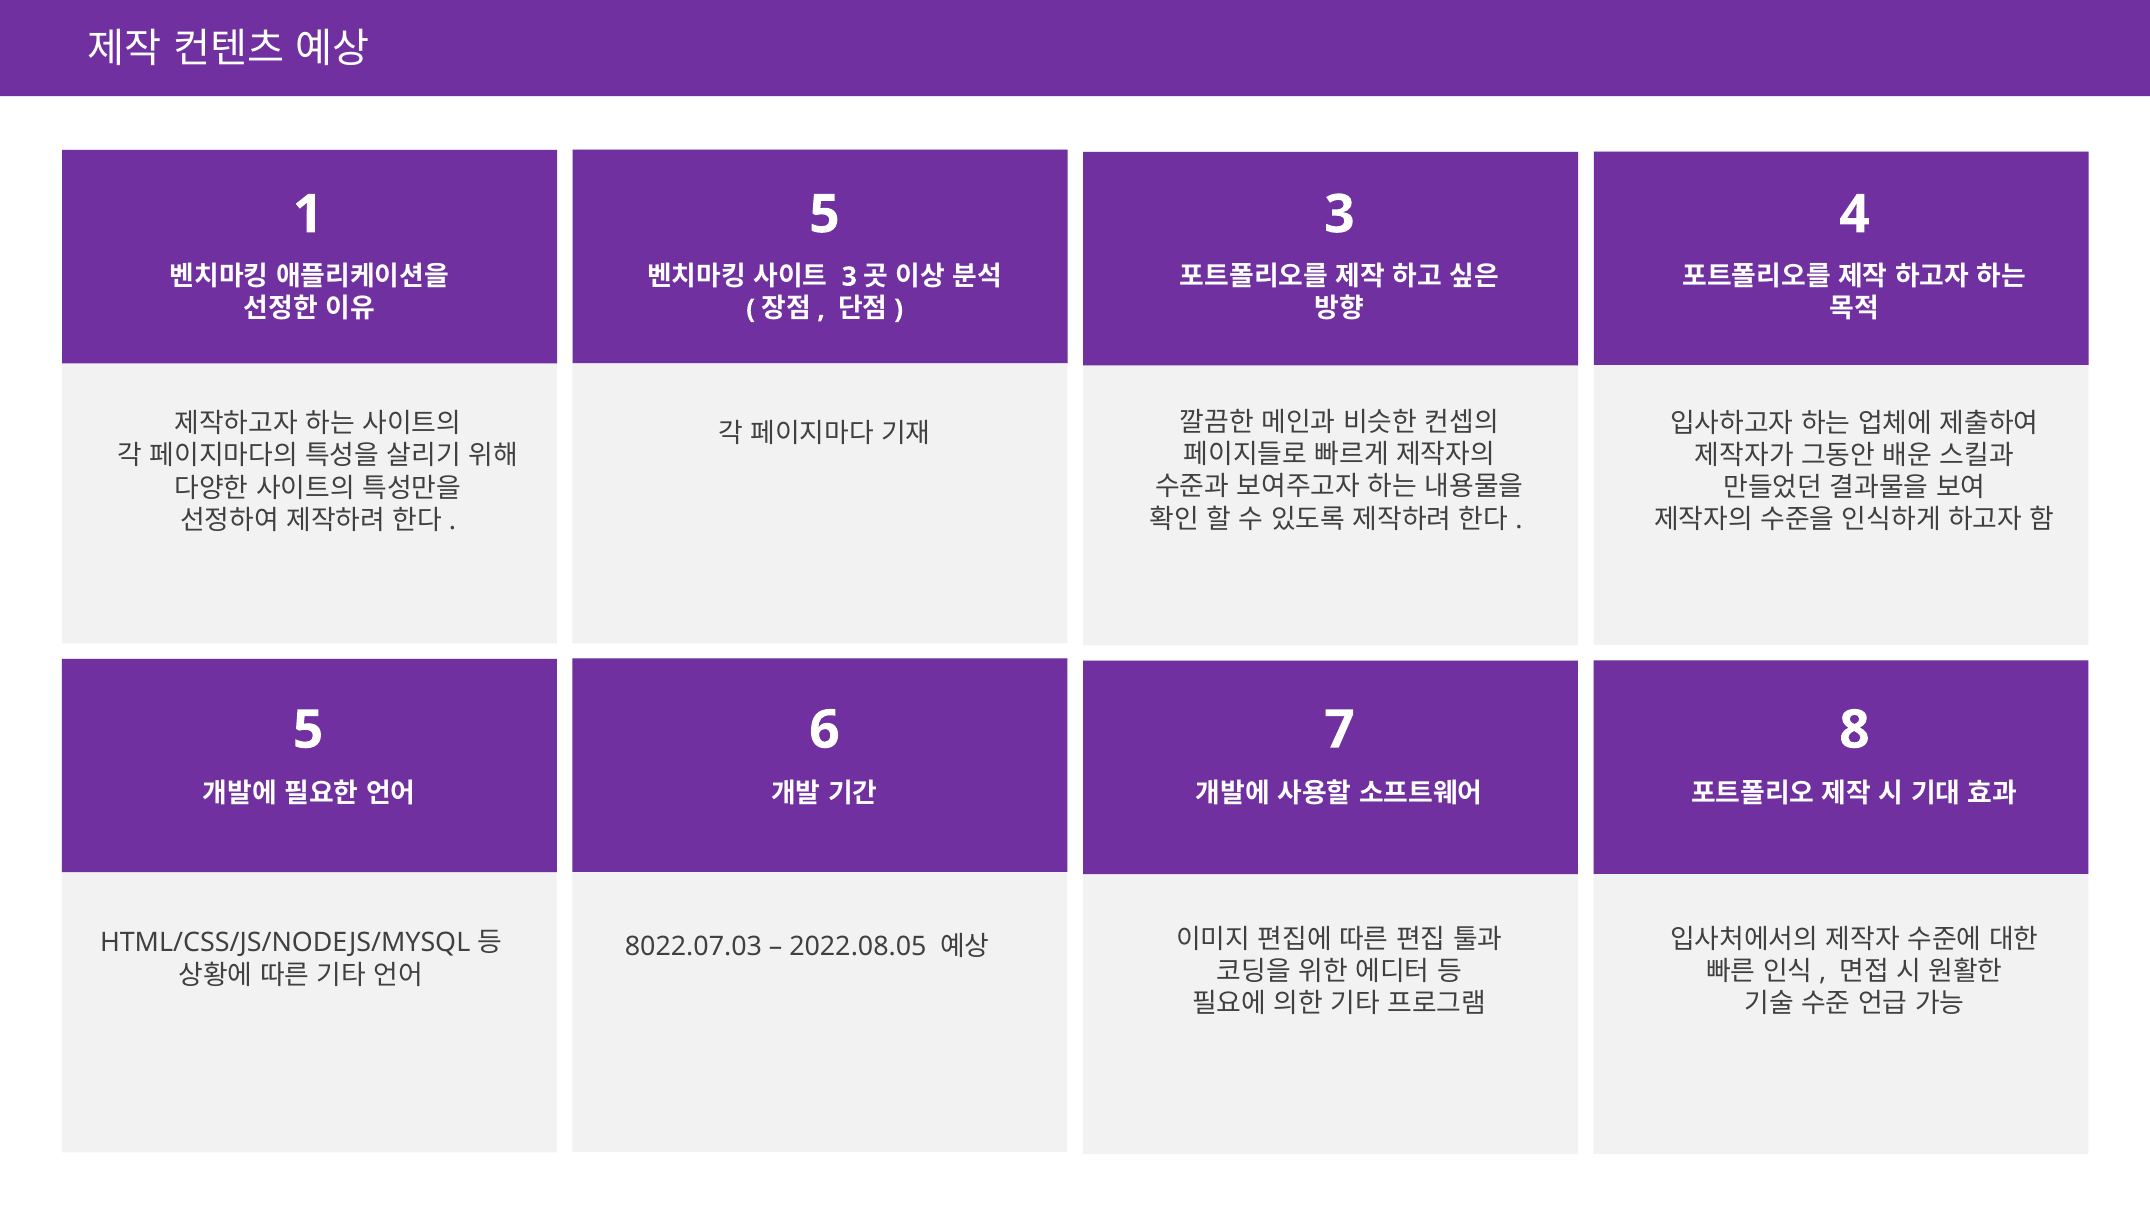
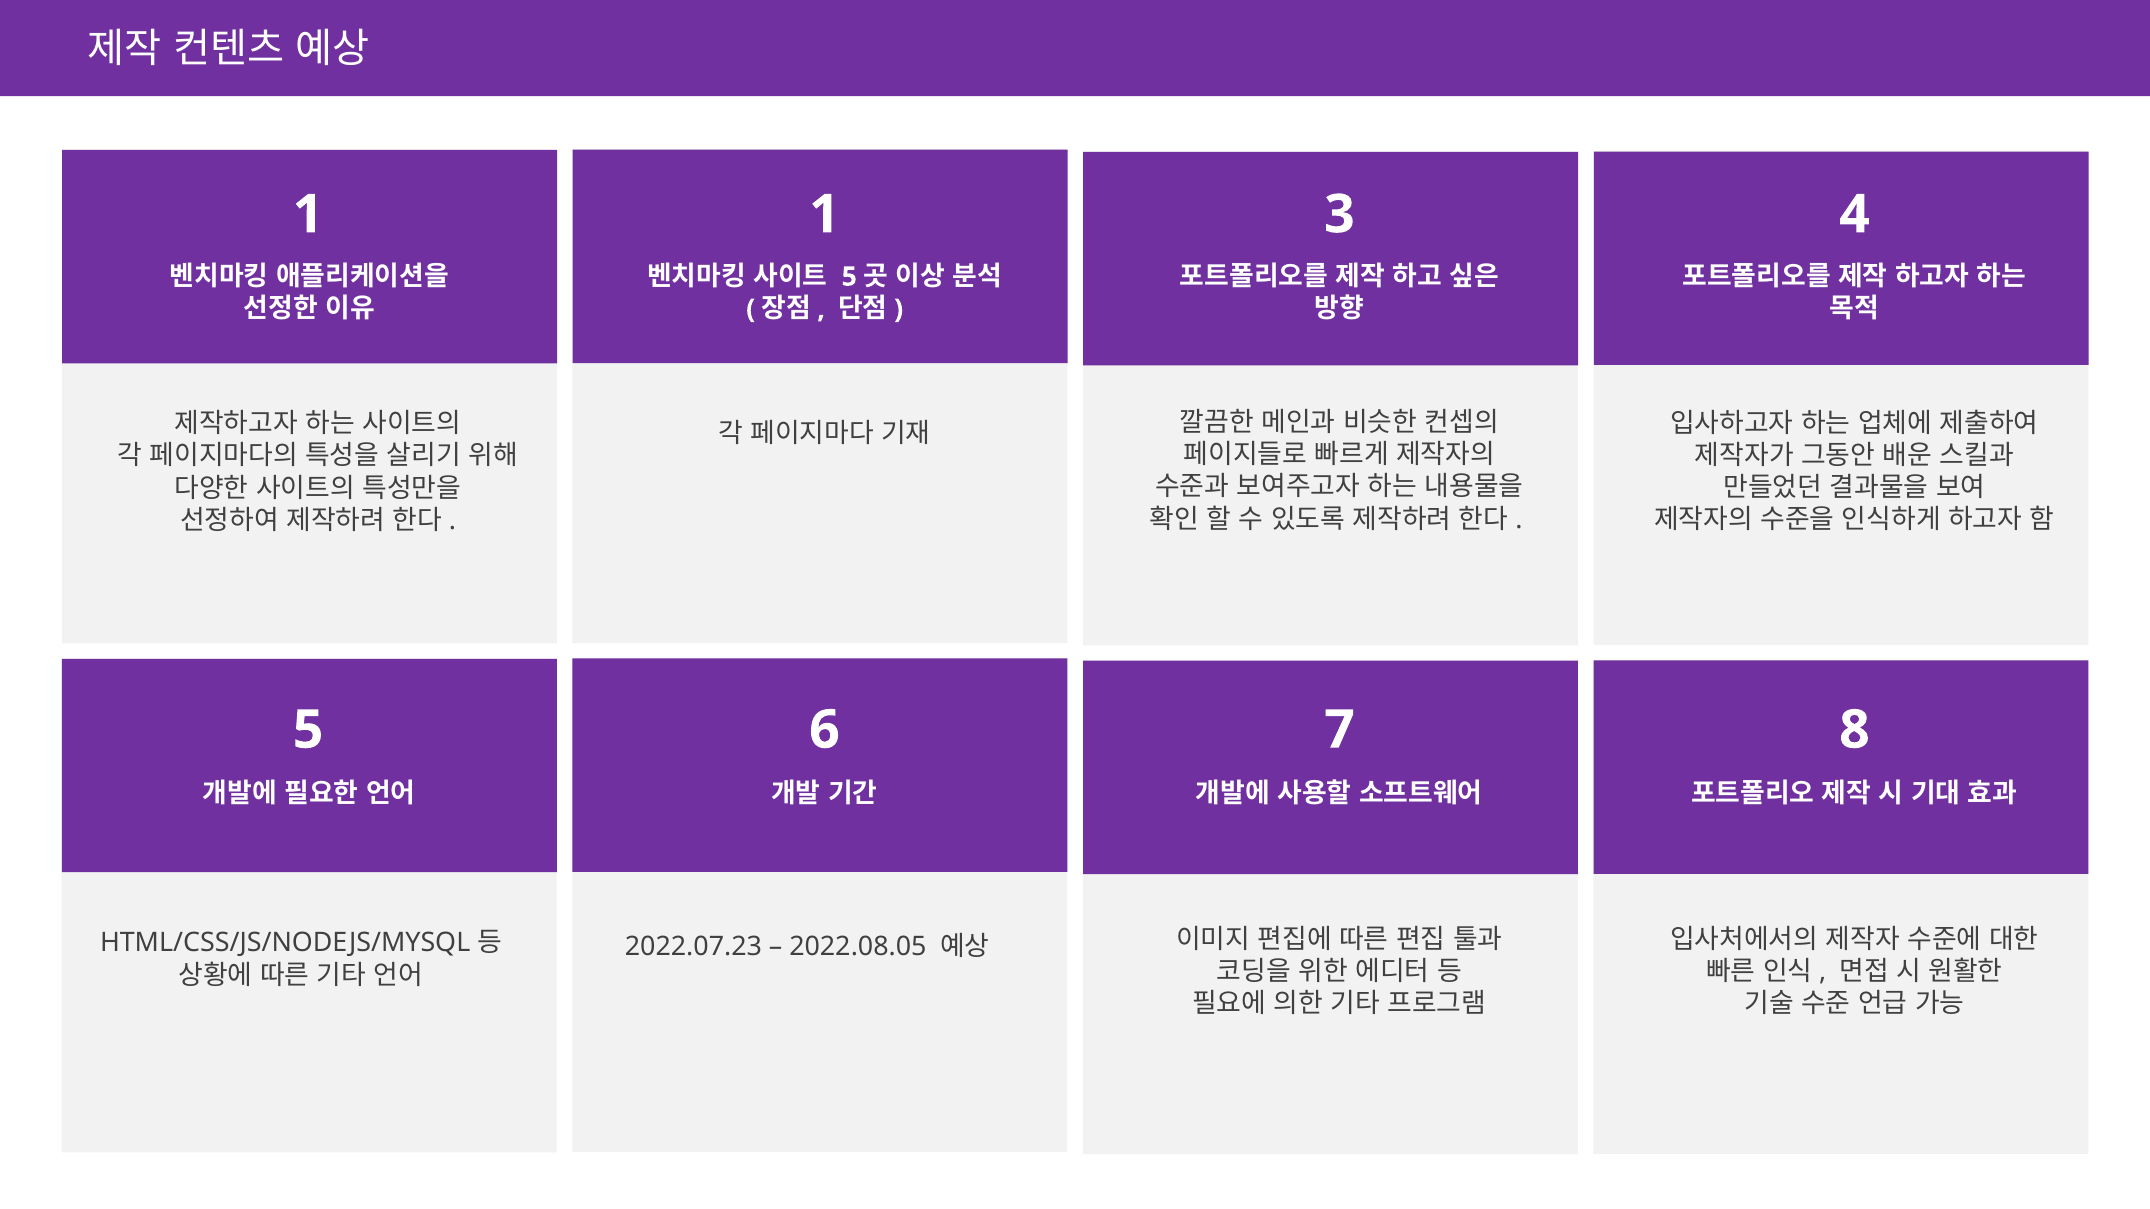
1 5: 5 -> 1 (824, 215)
3: 3 -> 5 (849, 277)
8022.07.03: 8022.07.03 -> 2022.07.23 (693, 947)
